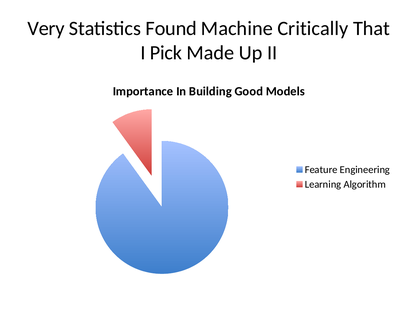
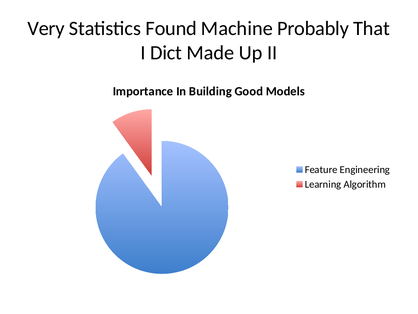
Critically: Critically -> Probably (313, 28)
Pick: Pick -> Dict (166, 53)
